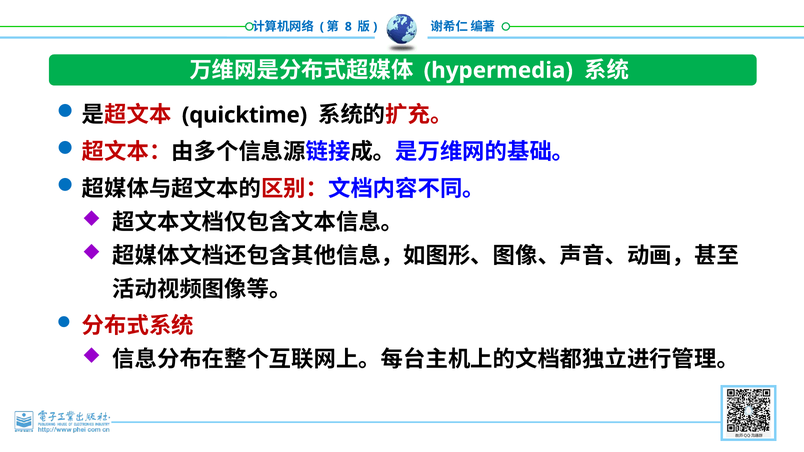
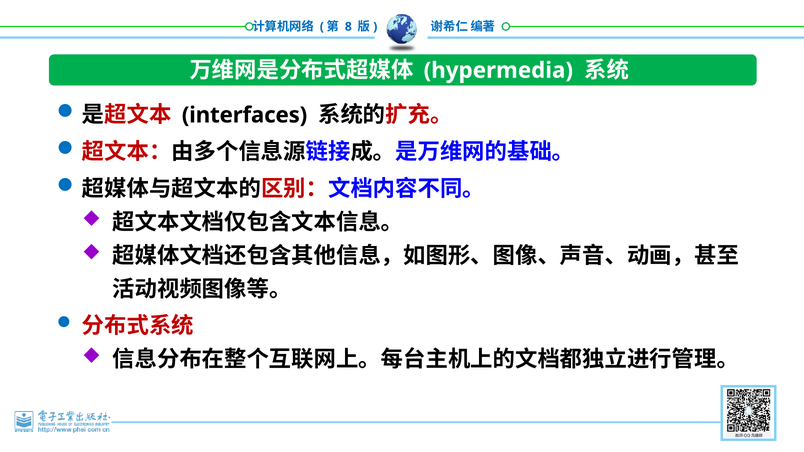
quicktime: quicktime -> interfaces (245, 115)
